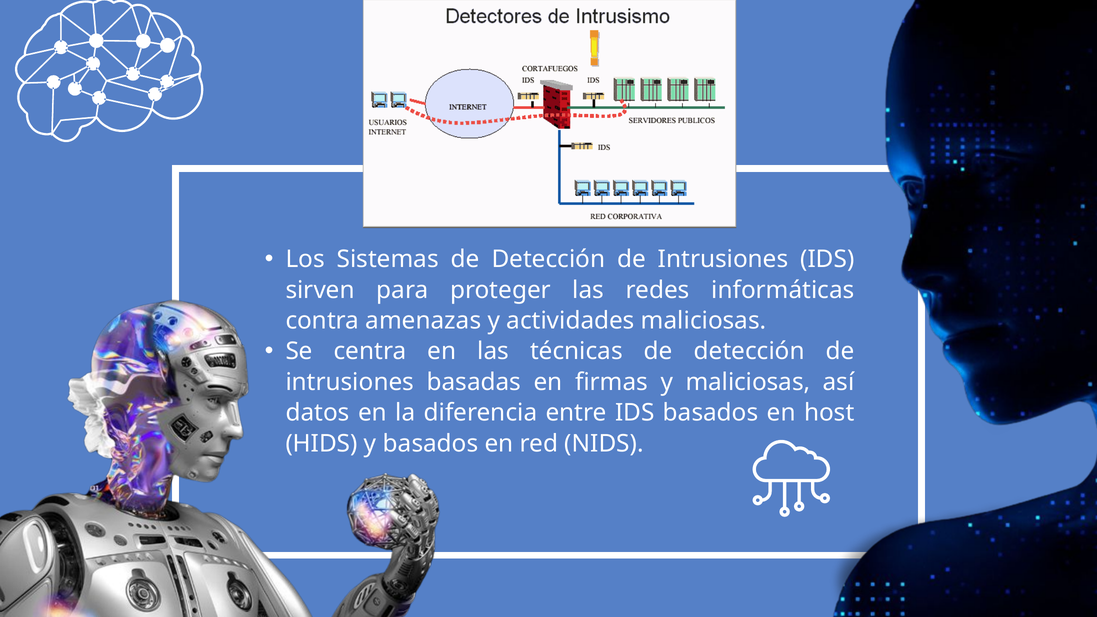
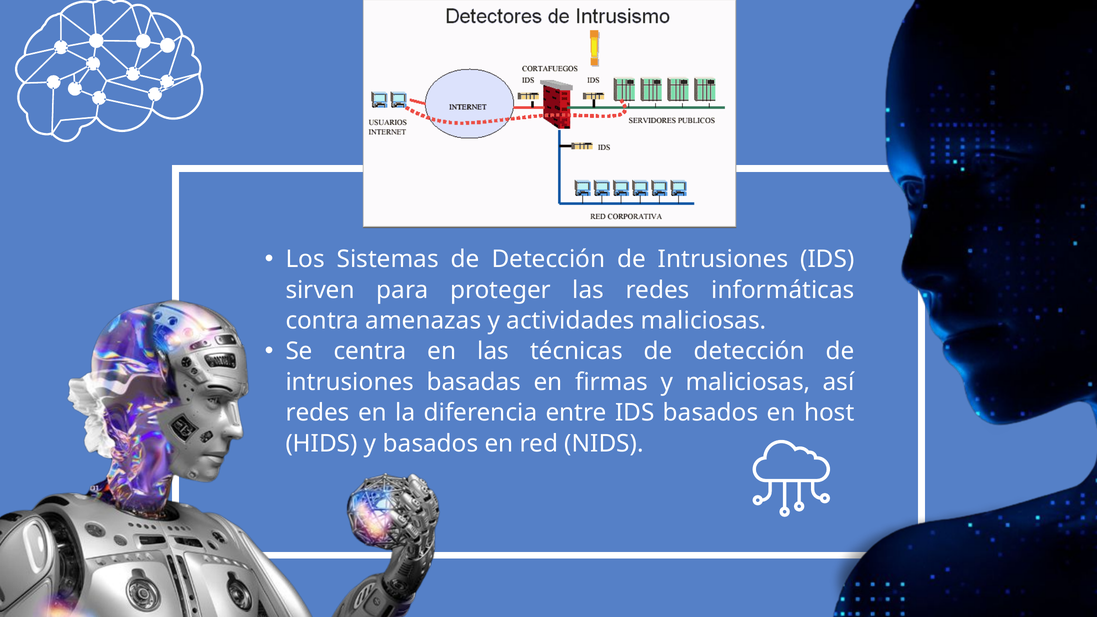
datos: datos -> redes (318, 413)
